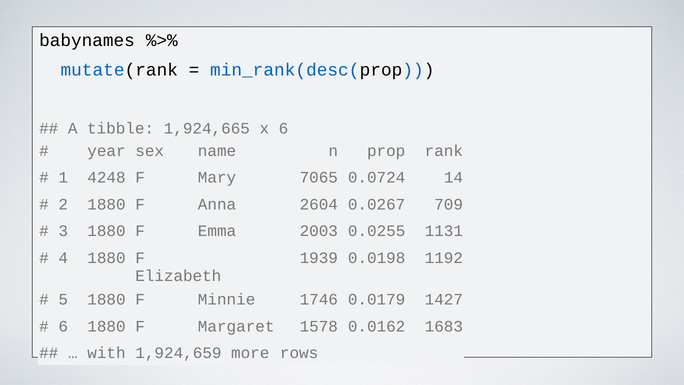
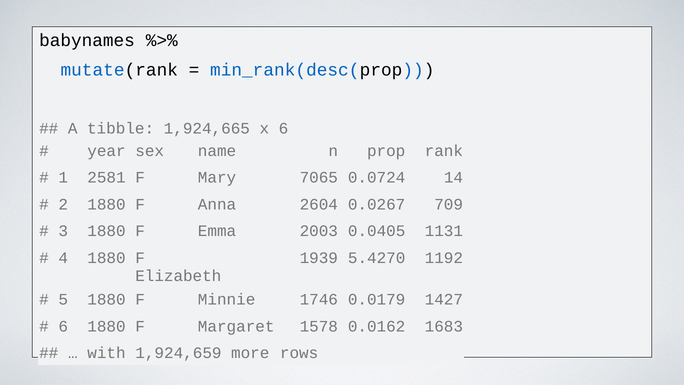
4248: 4248 -> 2581 (107, 178)
0.0255: 0.0255 -> 0.0405 (377, 231)
0.0198: 0.0198 -> 5.4270 (377, 258)
